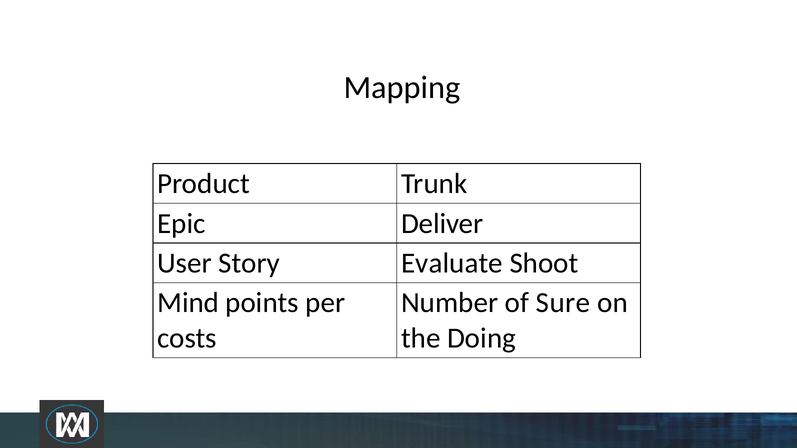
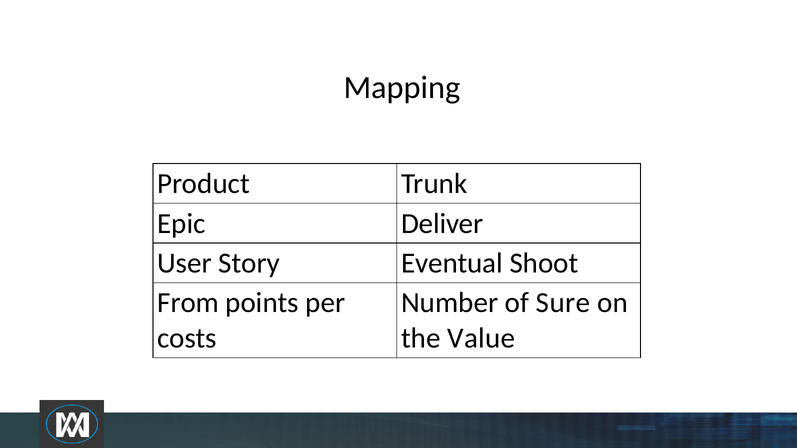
Evaluate: Evaluate -> Eventual (452, 263)
Mind: Mind -> From (188, 303)
Doing: Doing -> Value (481, 338)
